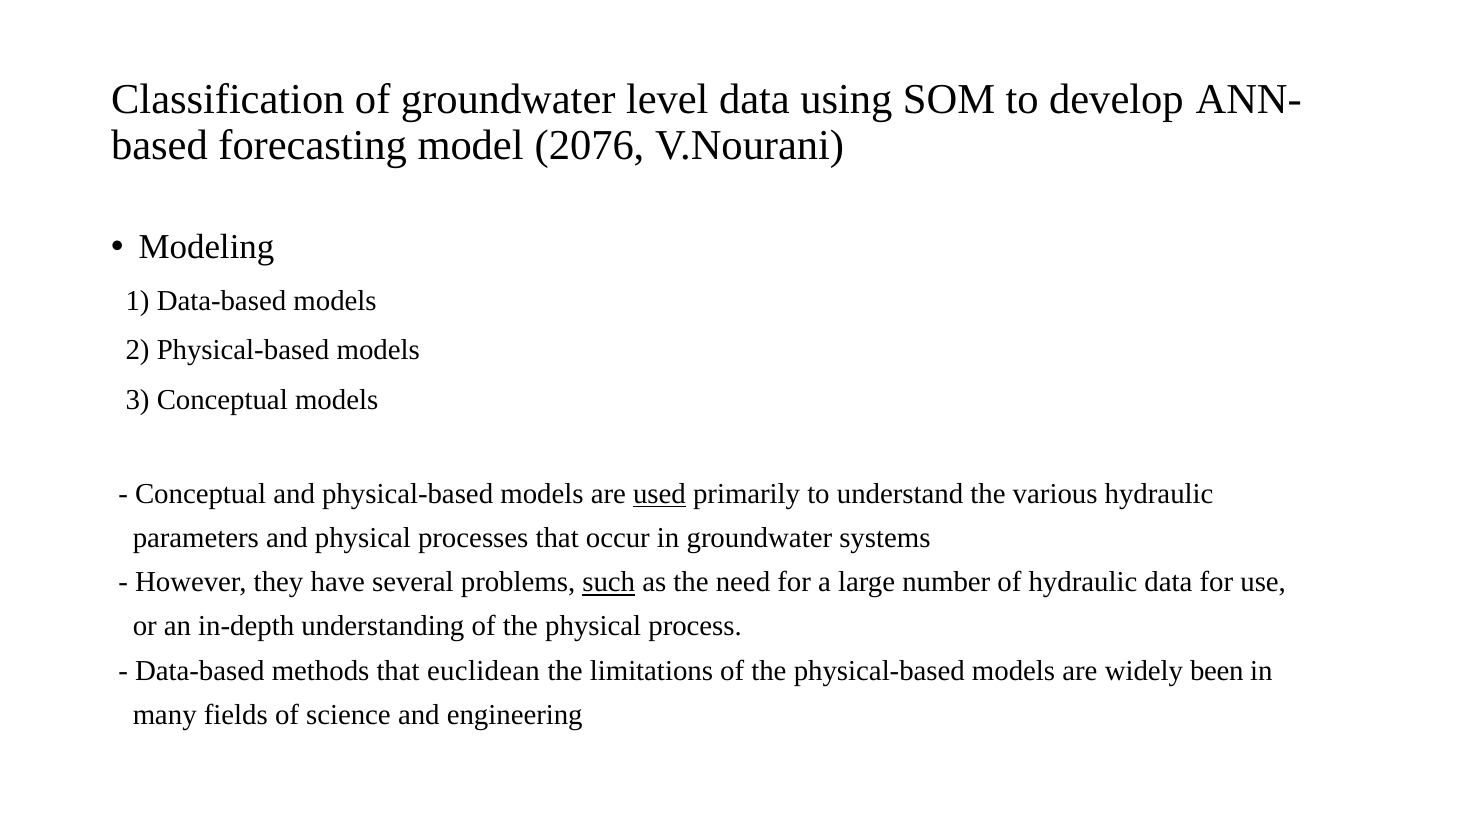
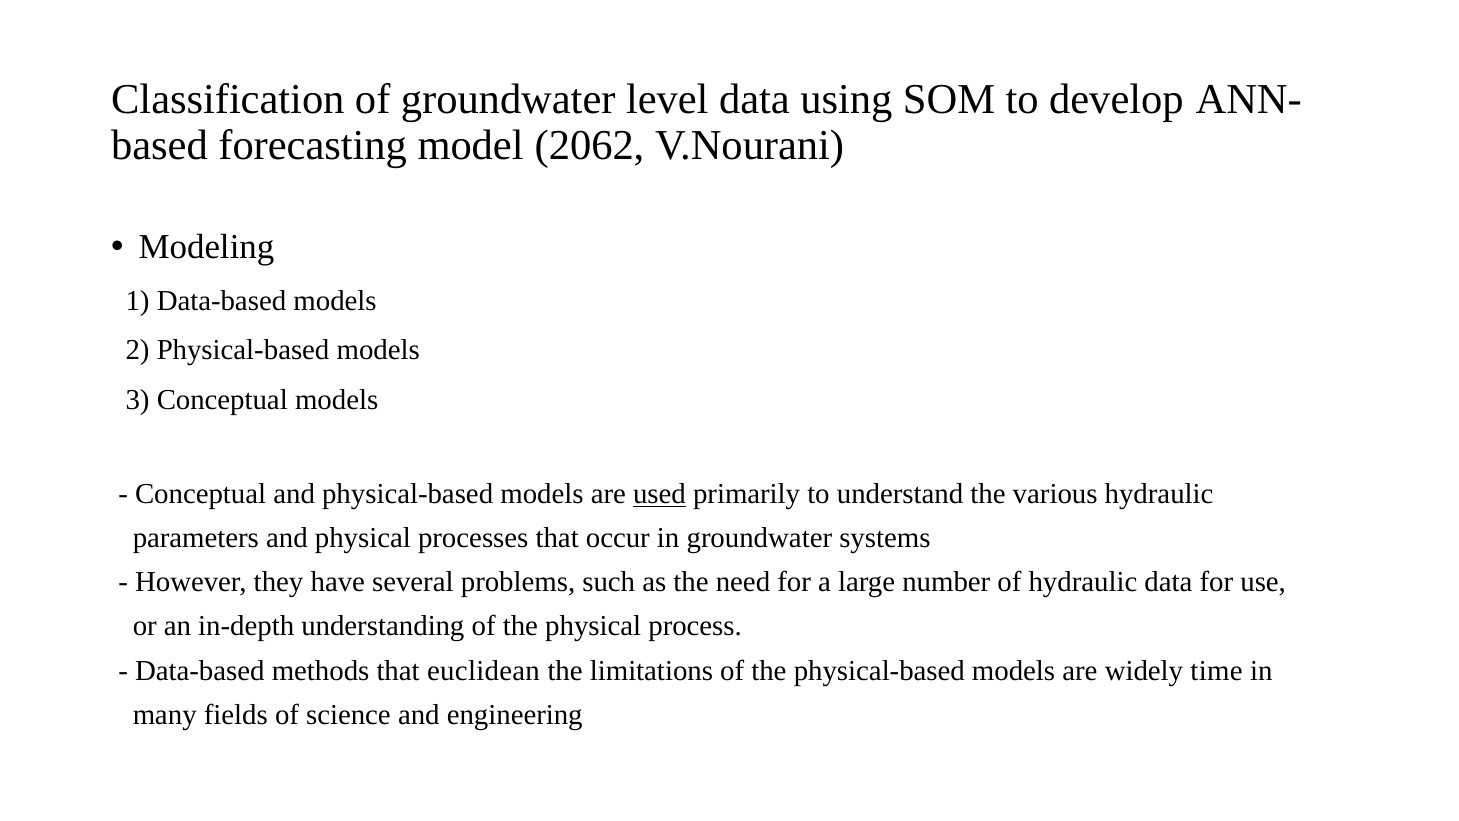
2076: 2076 -> 2062 (590, 146)
such underline: present -> none (609, 582)
been: been -> time (1217, 670)
